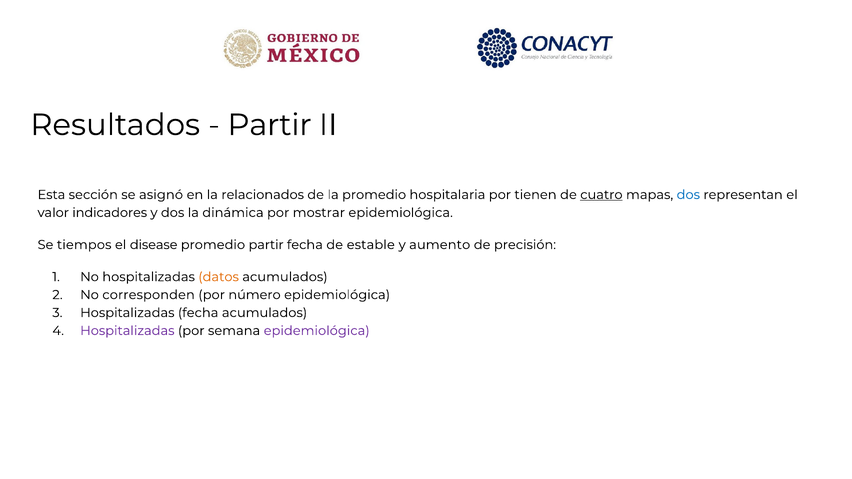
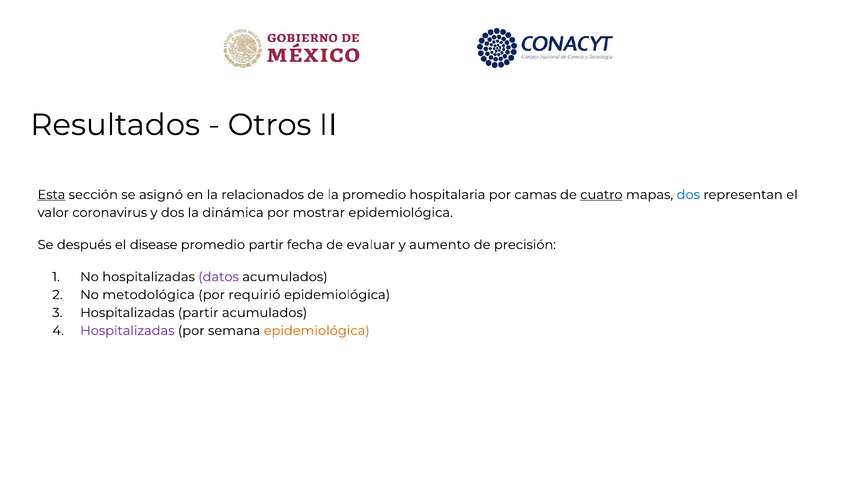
Partir: Partir -> Otros (270, 125)
Esta underline: none -> present (51, 195)
tienen: tienen -> camas (536, 195)
indicadores: indicadores -> coronavirus (110, 213)
tiempos: tiempos -> después (84, 245)
estable: estable -> evaluar (371, 245)
datos colour: orange -> purple (219, 277)
corresponden: corresponden -> metodológica (149, 295)
número: número -> requirió (254, 295)
Hospitalizadas fecha: fecha -> partir (198, 313)
epidemiológica colour: purple -> orange (317, 331)
